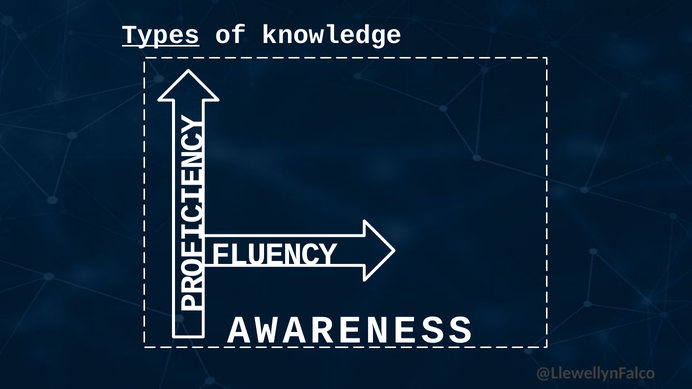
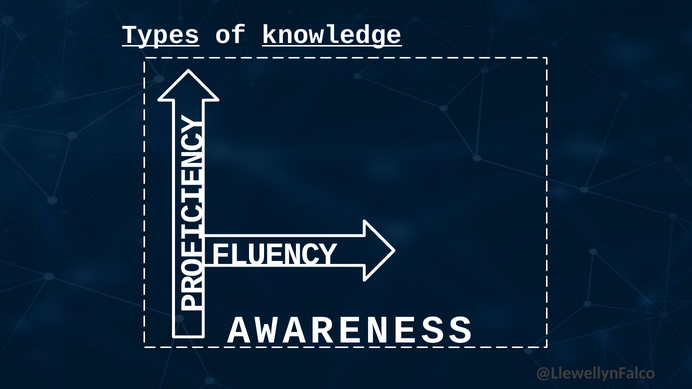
knowledge underline: none -> present (332, 35)
